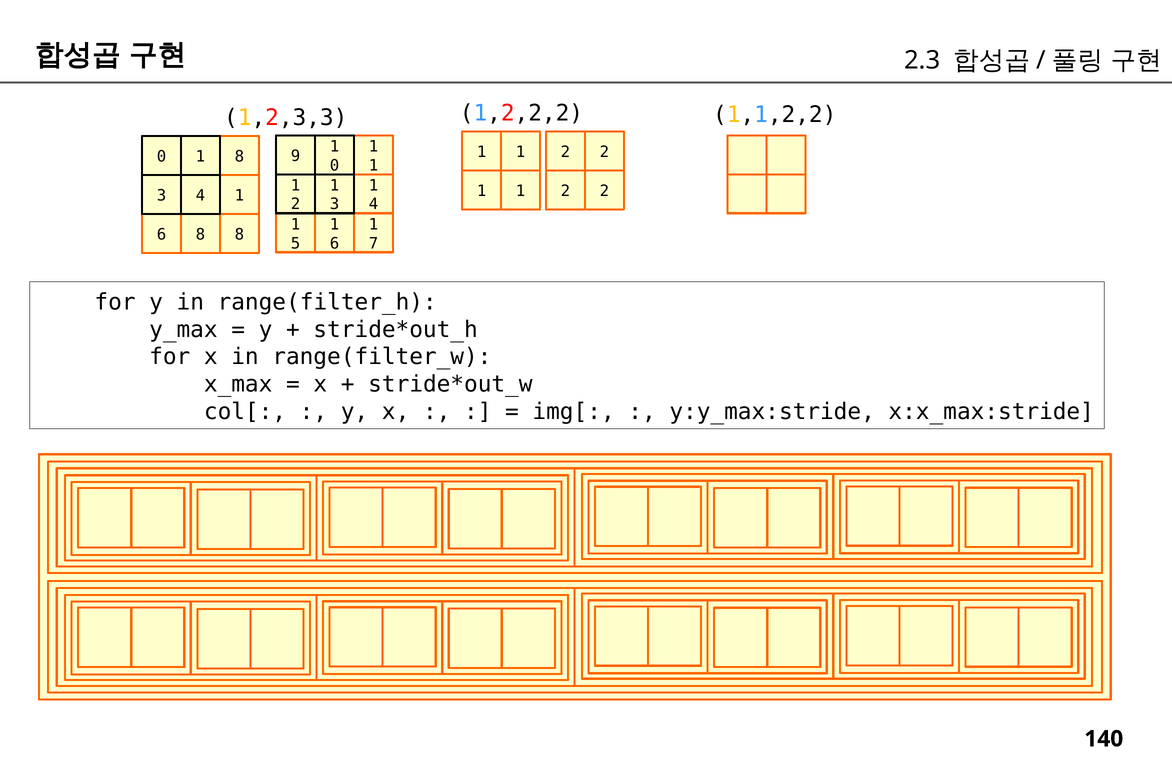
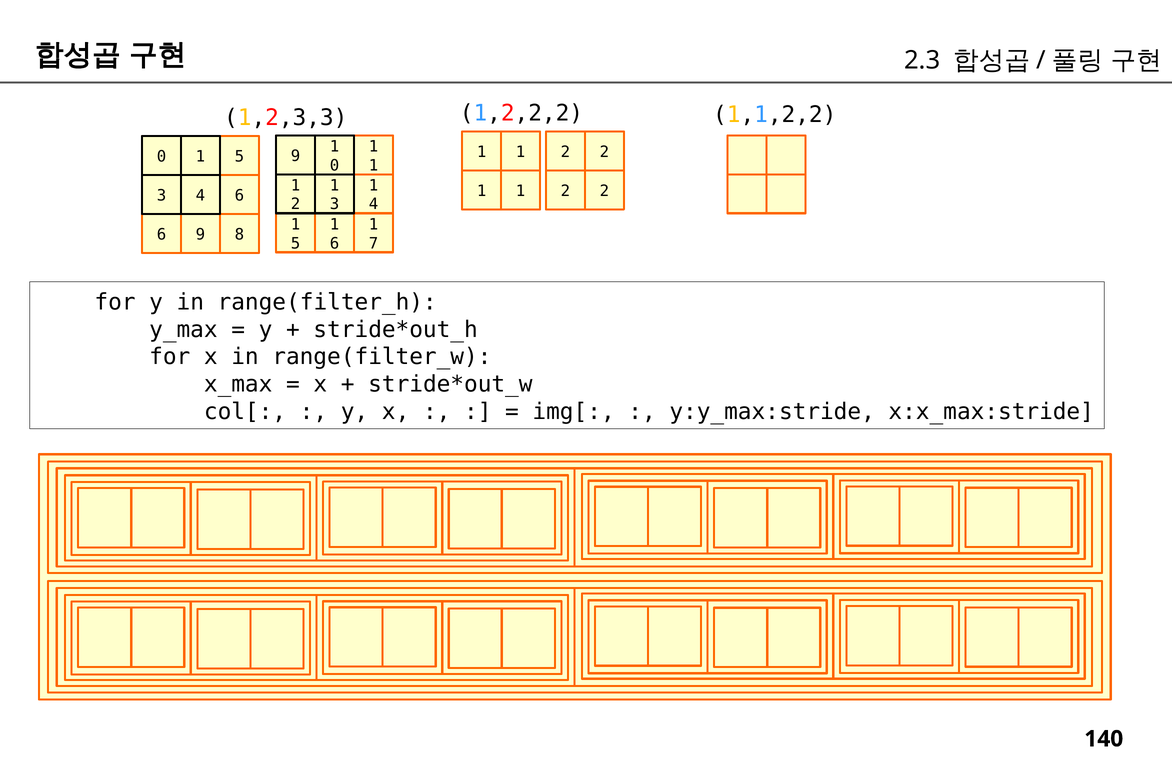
0 1 8: 8 -> 5 (239, 157)
3 4 1: 1 -> 6 (239, 196)
6 8: 8 -> 9 (200, 234)
